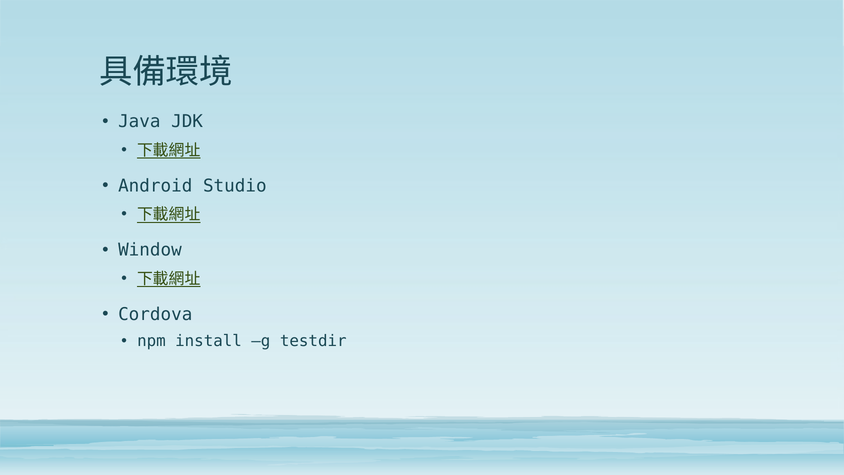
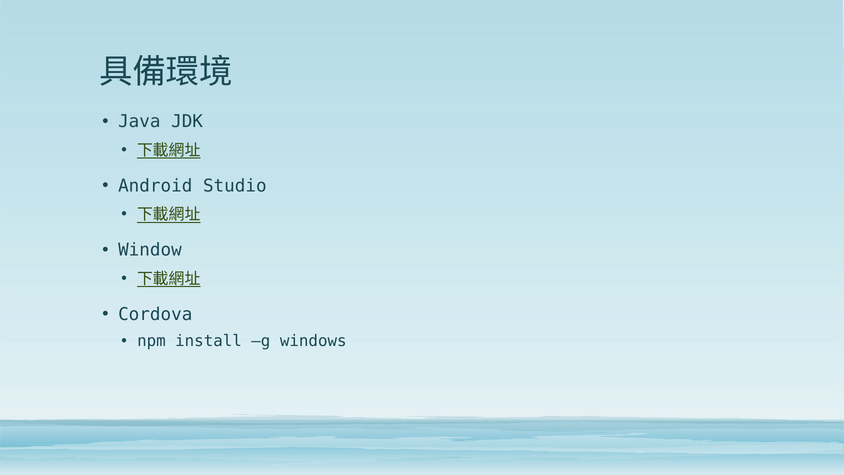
testdir: testdir -> windows (313, 341)
